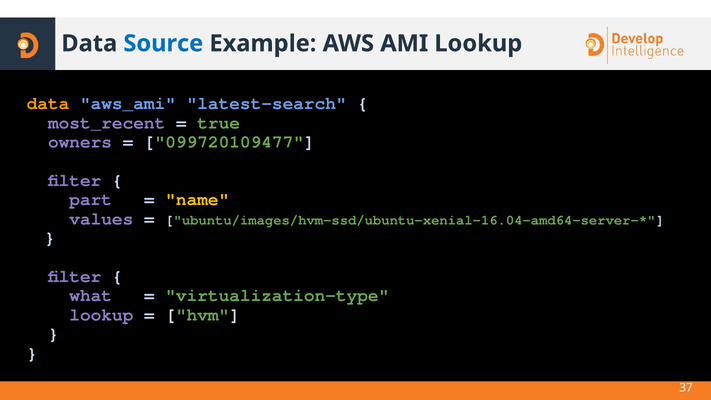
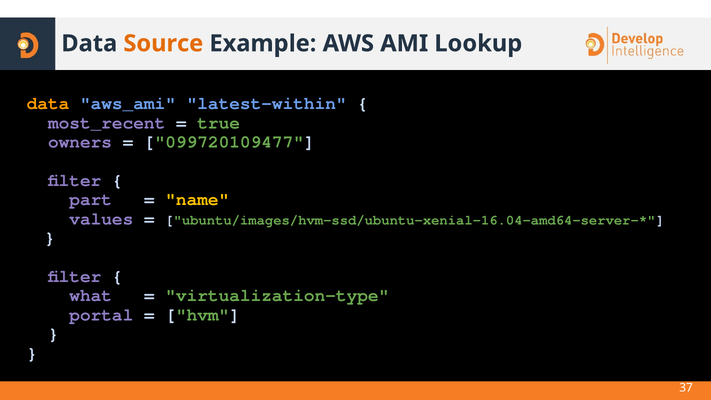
Source colour: blue -> orange (163, 43)
latest-search: latest-search -> latest-within (267, 104)
lookup: lookup -> portal (101, 315)
